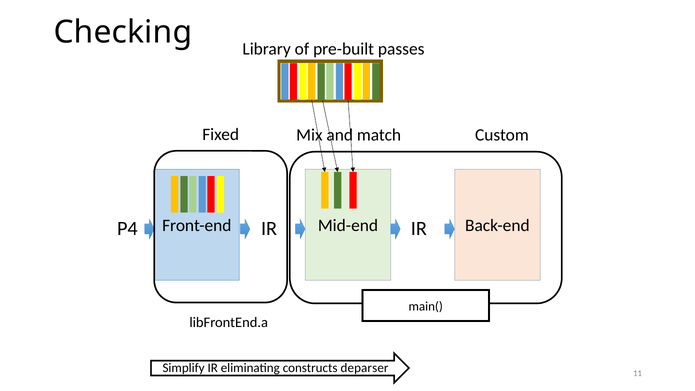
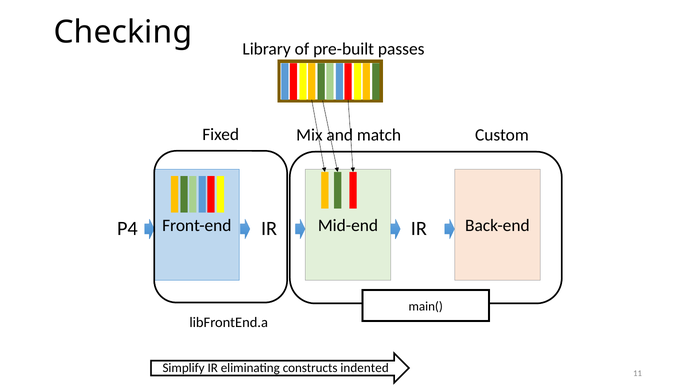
deparser: deparser -> indented (365, 368)
